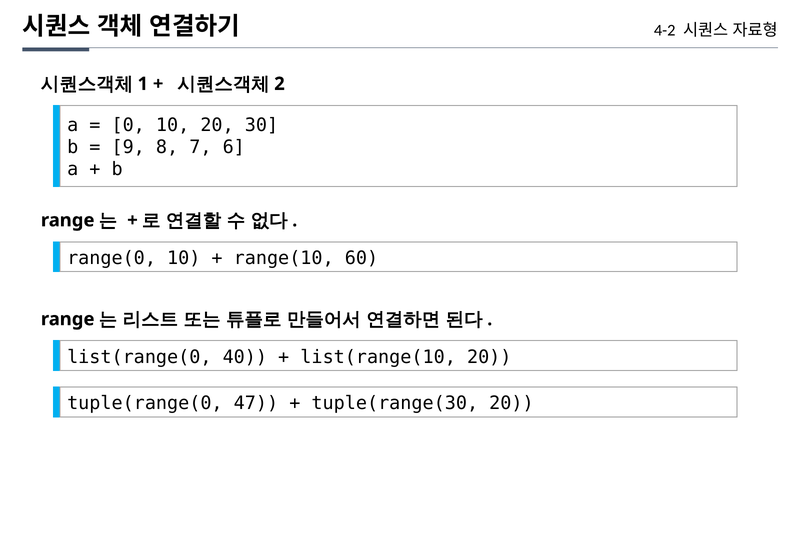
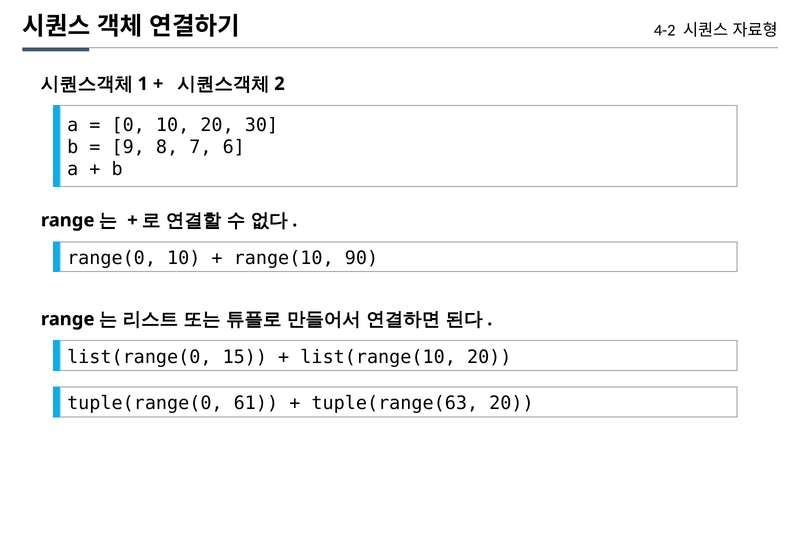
60: 60 -> 90 (361, 258)
40: 40 -> 15 (245, 357)
47: 47 -> 61 (256, 403)
tuple(range(30: tuple(range(30 -> tuple(range(63 (395, 403)
